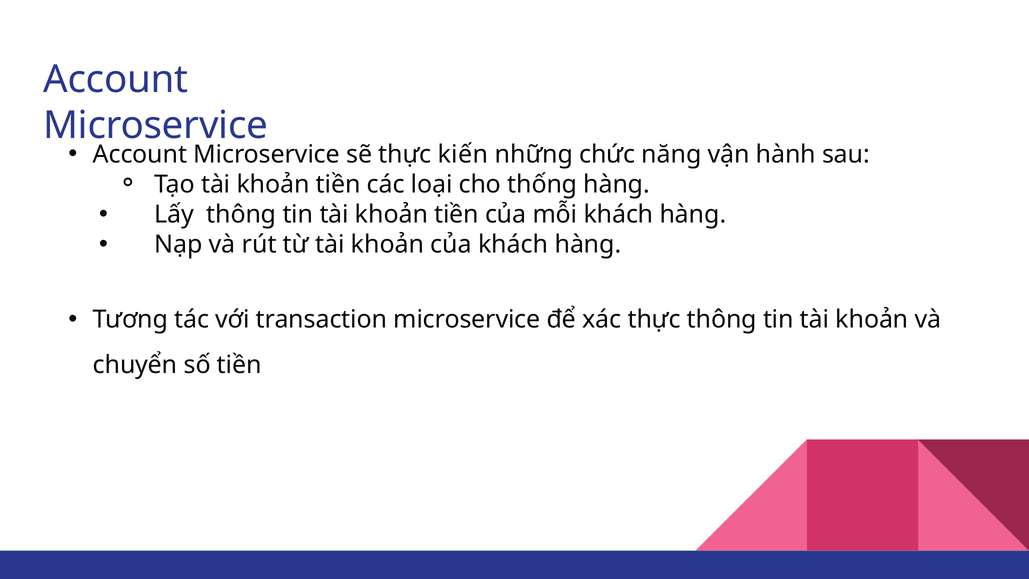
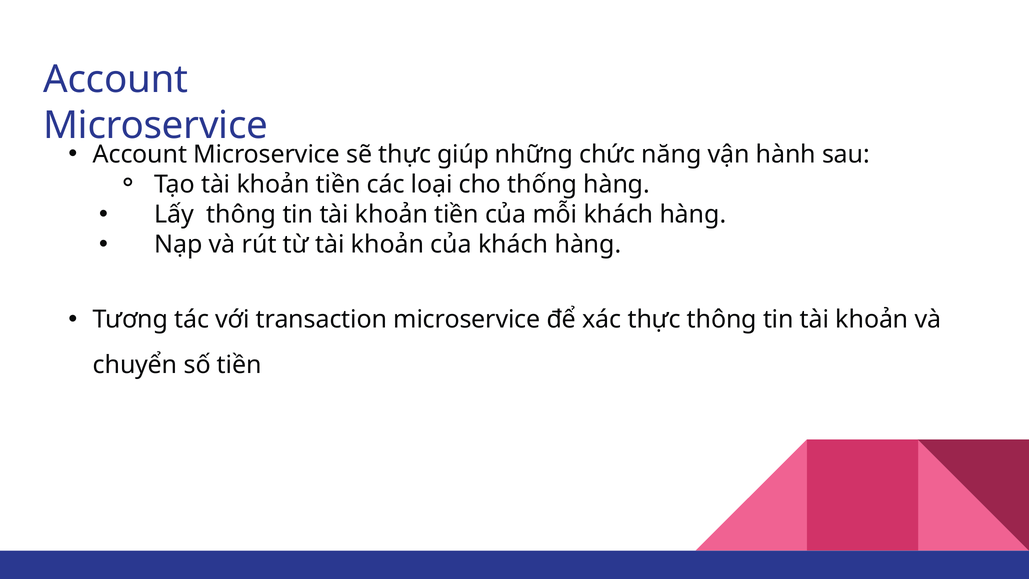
kiến: kiến -> giúp (463, 155)
